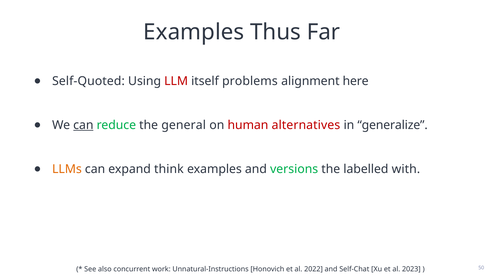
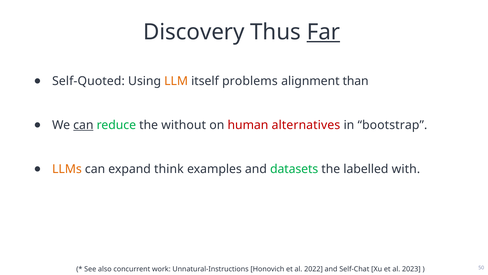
Examples: Examples -> Discovery (194, 32)
Far underline: none -> present (323, 32)
LLM colour: red -> orange (176, 81)
here: here -> than (356, 81)
general: general -> without (184, 125)
generalize: generalize -> bootstrap (392, 125)
versions: versions -> datasets (294, 169)
